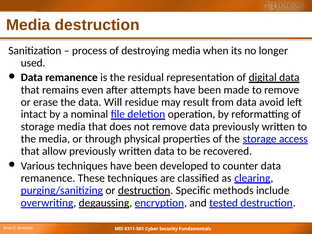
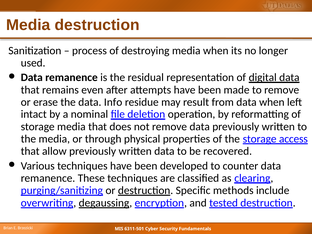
Will: Will -> Info (113, 102)
data avoid: avoid -> when (272, 102)
